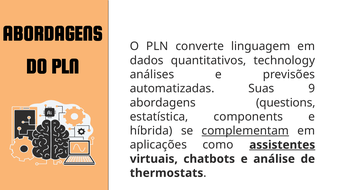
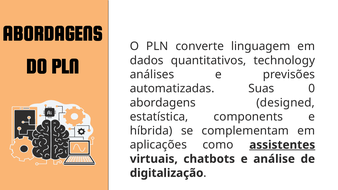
9: 9 -> 0 (312, 89)
questions: questions -> designed (286, 103)
complementam underline: present -> none (245, 131)
thermostats: thermostats -> digitalização (167, 173)
